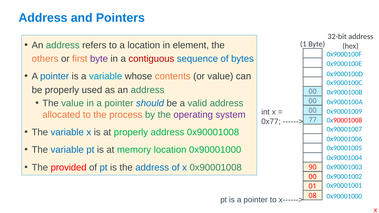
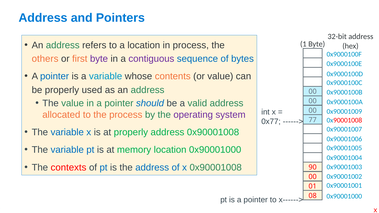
in element: element -> process (191, 45)
contiguous colour: red -> purple (151, 59)
provided: provided -> contexts (69, 168)
